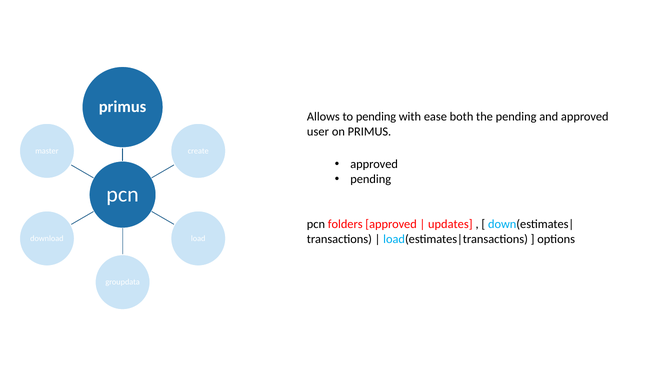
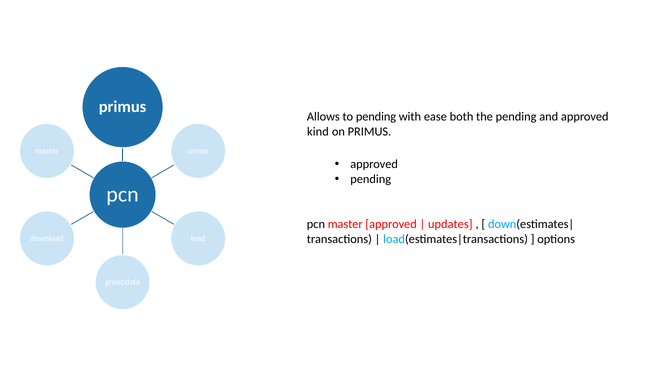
user: user -> kind (318, 131)
pcn folders: folders -> master (345, 224)
